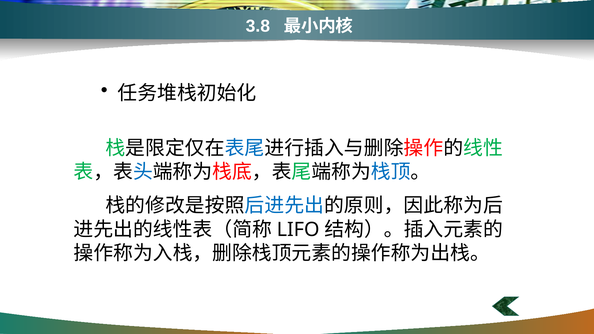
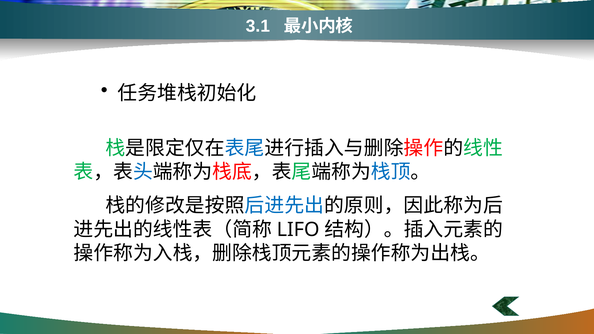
3.8: 3.8 -> 3.1 (258, 26)
